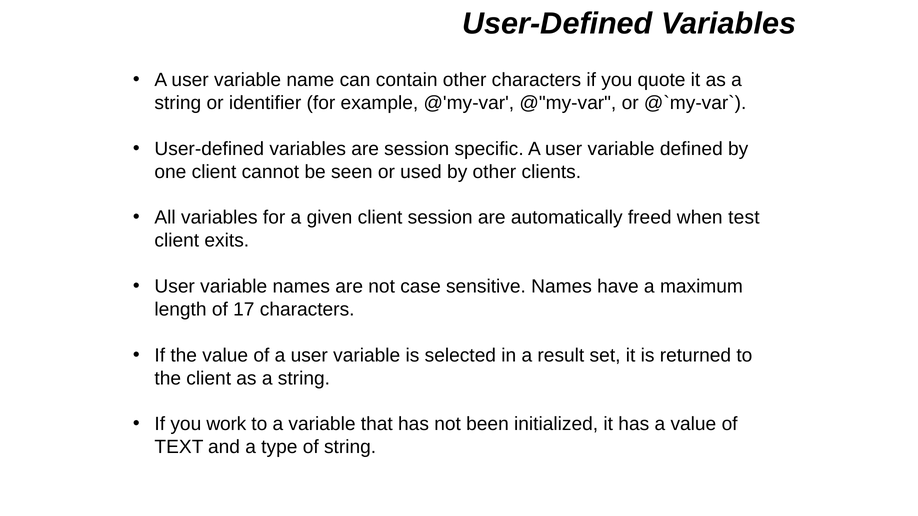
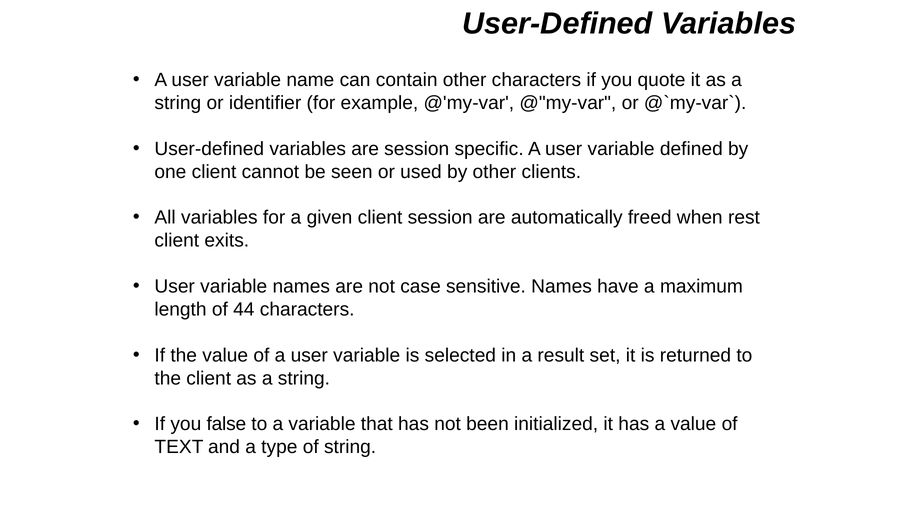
test: test -> rest (744, 218)
17: 17 -> 44 (244, 310)
work: work -> false (226, 424)
